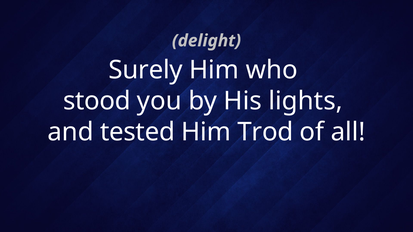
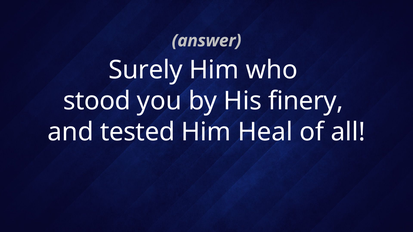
delight: delight -> answer (207, 41)
lights: lights -> finery (306, 101)
Trod: Trod -> Heal (265, 132)
